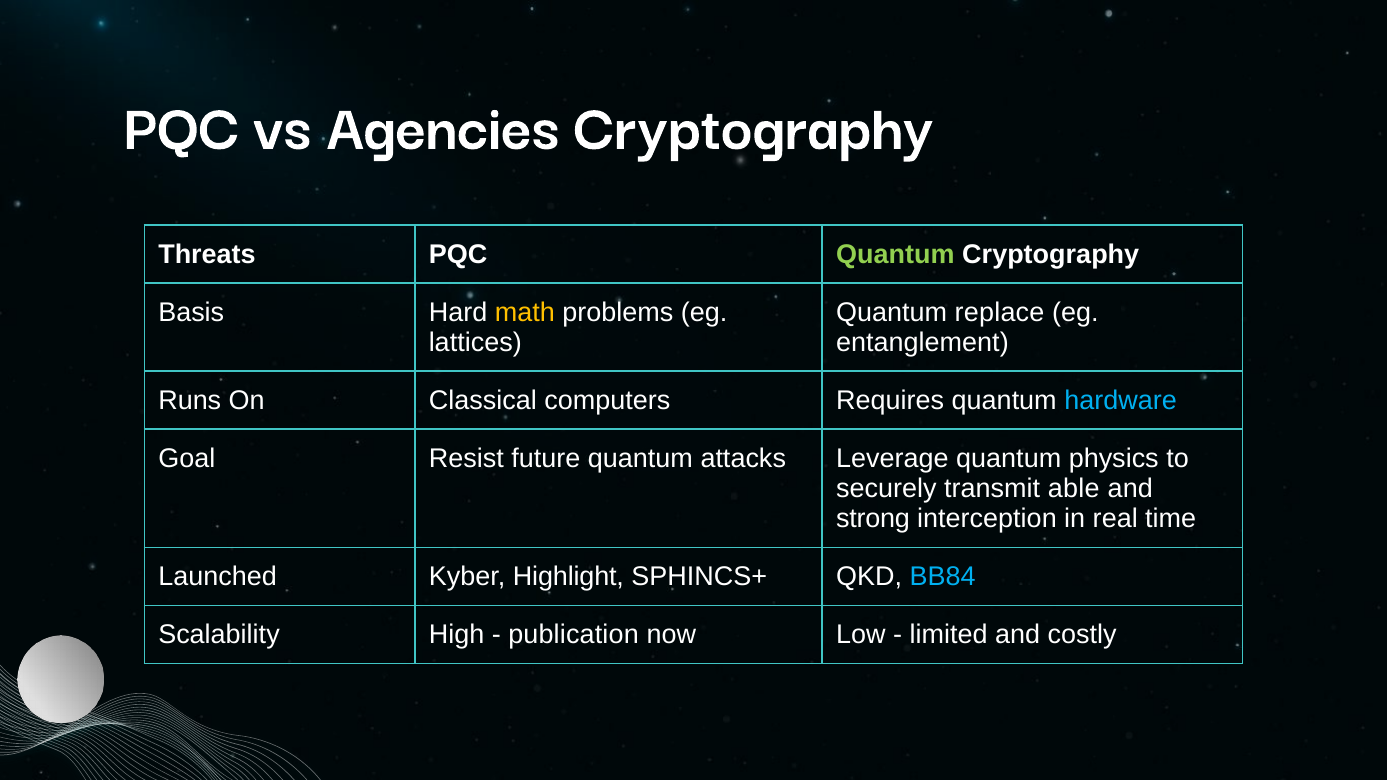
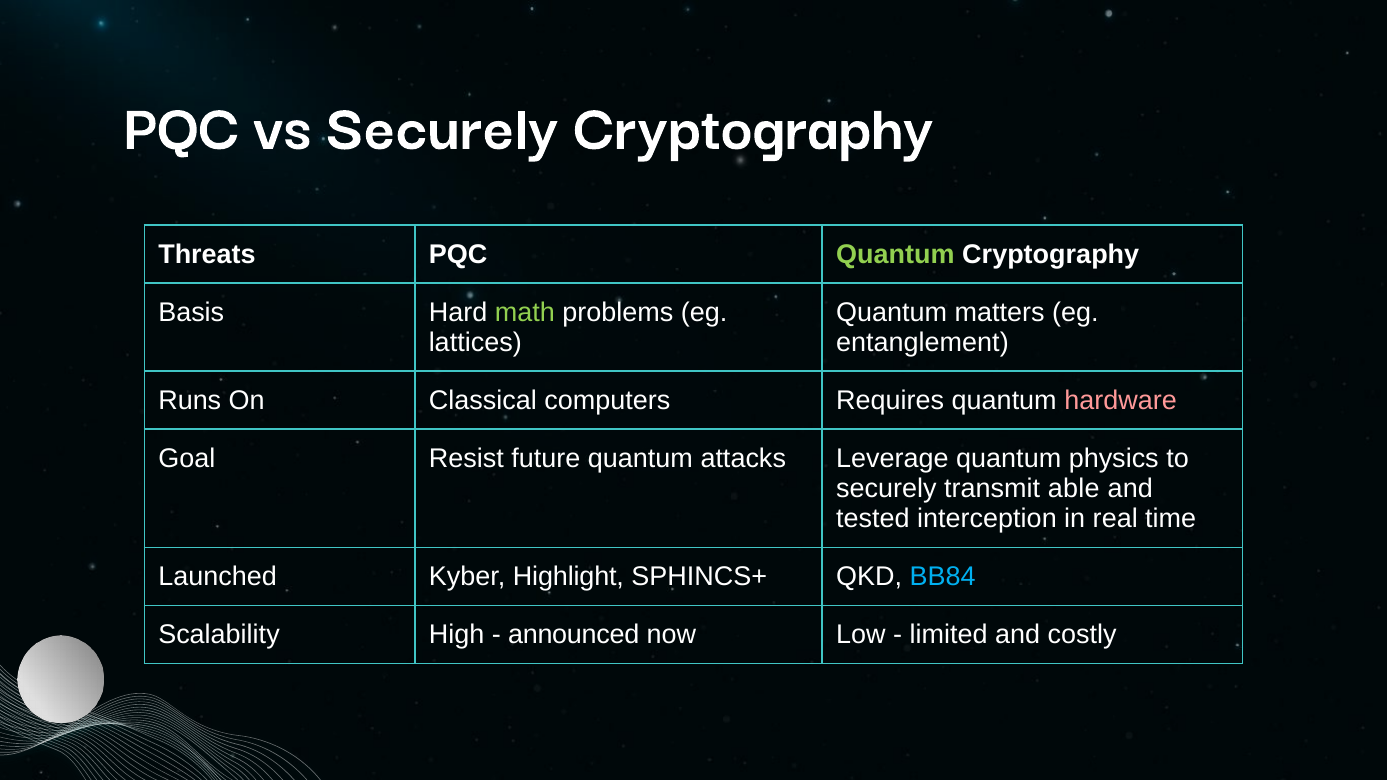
vs Agencies: Agencies -> Securely (442, 127)
math colour: yellow -> light green (525, 312)
replace: replace -> matters (1000, 312)
hardware colour: light blue -> pink (1121, 401)
strong: strong -> tested (873, 519)
publication: publication -> announced (574, 635)
